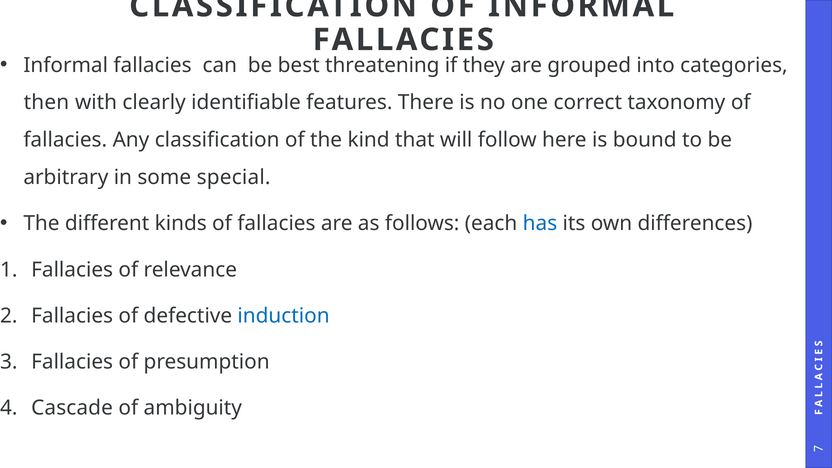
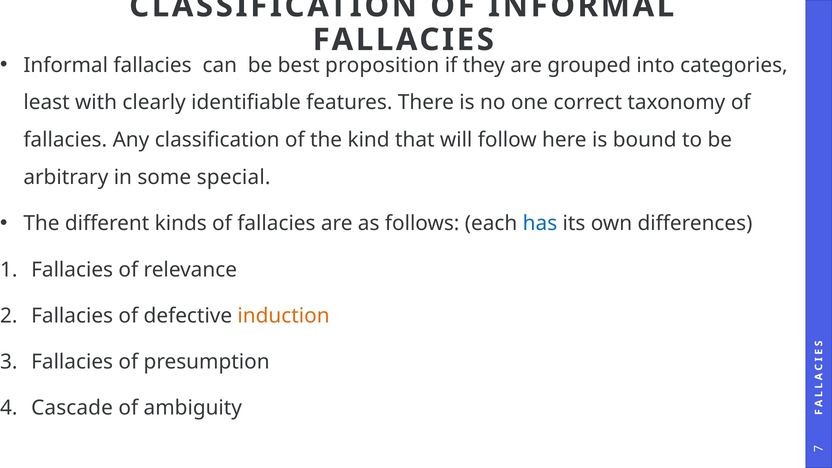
threatening: threatening -> proposition (382, 65)
then: then -> least (47, 103)
induction colour: blue -> orange (284, 316)
